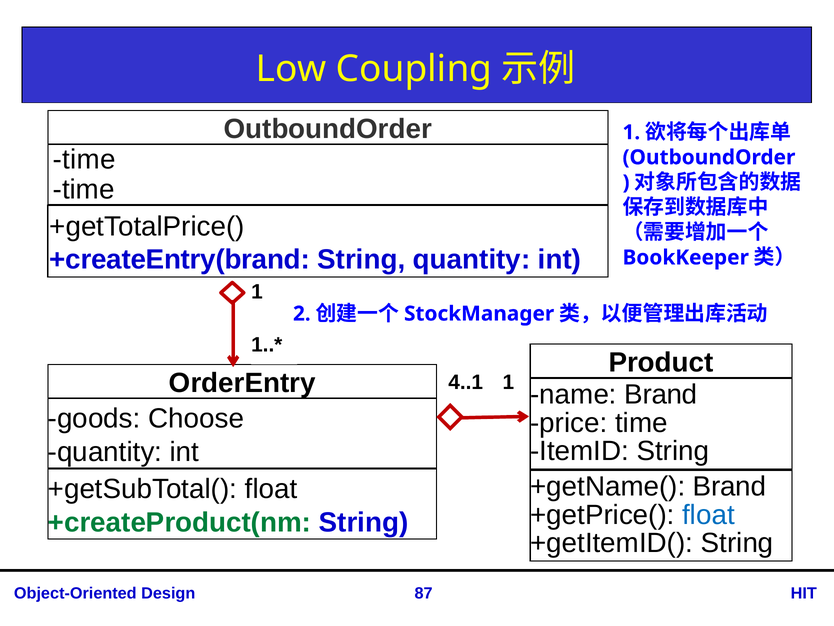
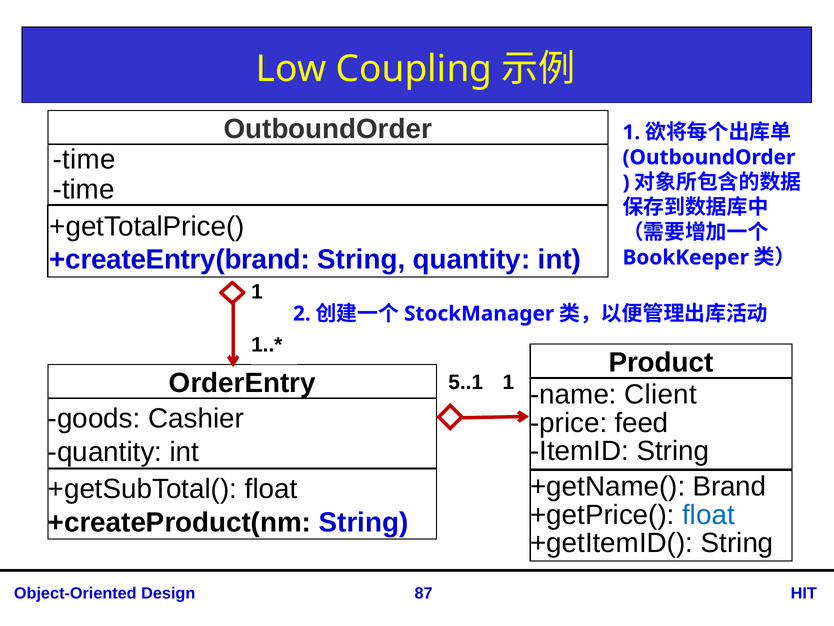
4..1: 4..1 -> 5..1 (466, 382)
name Brand: Brand -> Client (661, 394)
Choose: Choose -> Cashier (196, 418)
price time: time -> feed (642, 423)
+createProduct(nm colour: green -> black (180, 522)
